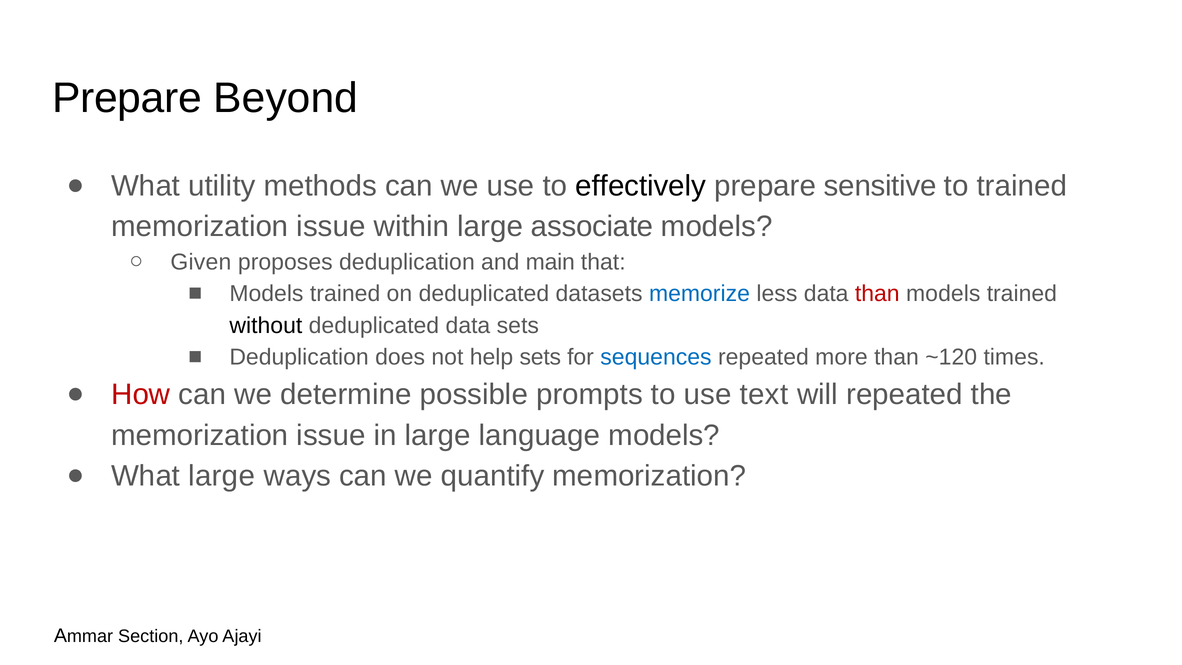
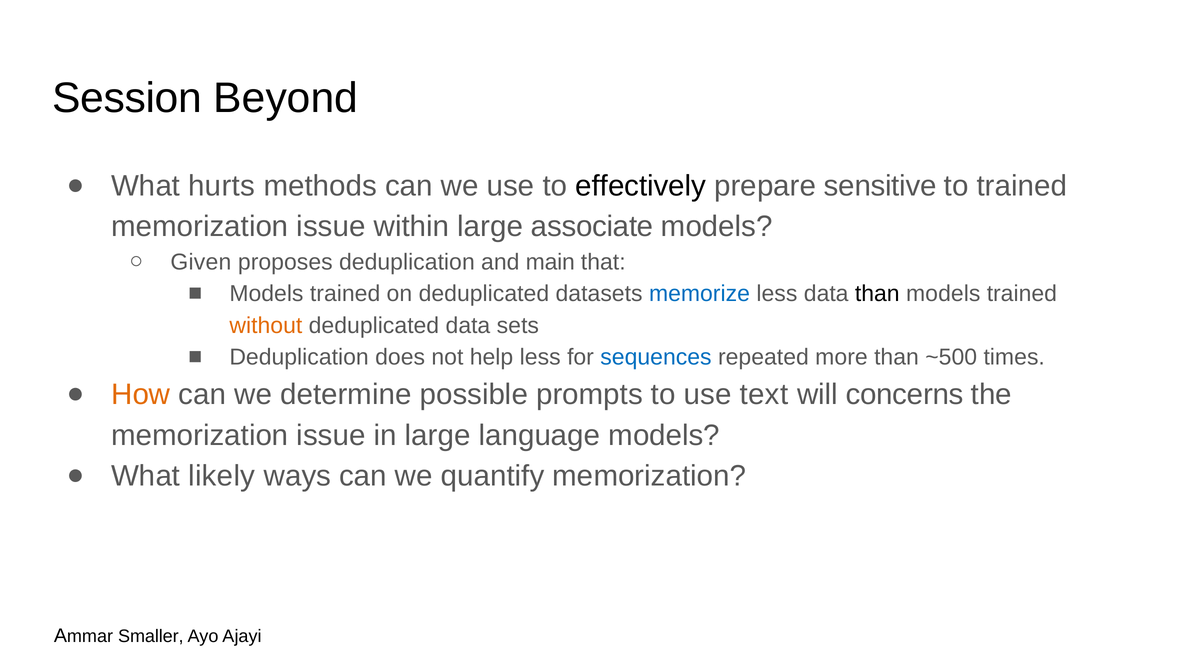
Prepare: Prepare -> Session (127, 98)
utility: utility -> hurts (222, 186)
than colour: red -> black (877, 294)
without colour: black -> orange (266, 325)
help sets: sets -> less (540, 357)
~120: ~120 -> ~500 (951, 357)
How colour: red -> orange (141, 395)
will repeated: repeated -> concerns (905, 395)
What large: large -> likely (222, 476)
Section: Section -> Smaller (151, 636)
